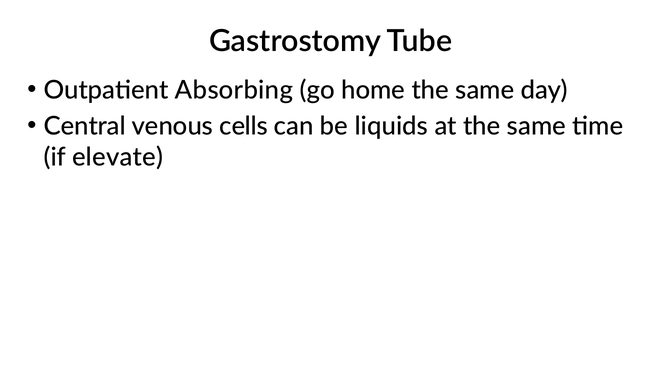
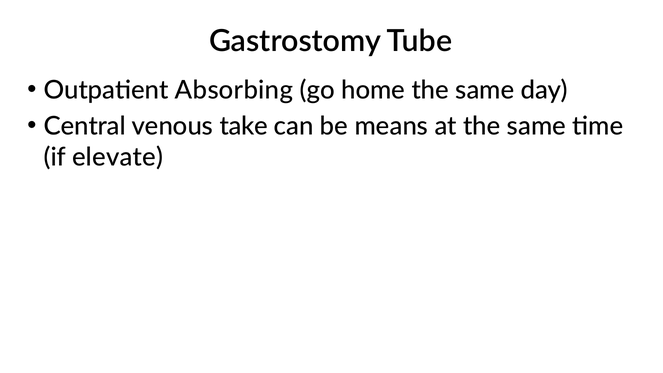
cells: cells -> take (244, 126)
liquids: liquids -> means (391, 126)
